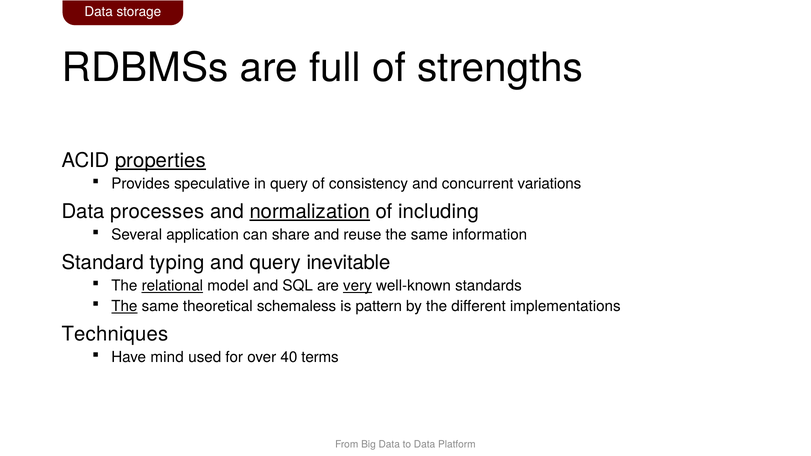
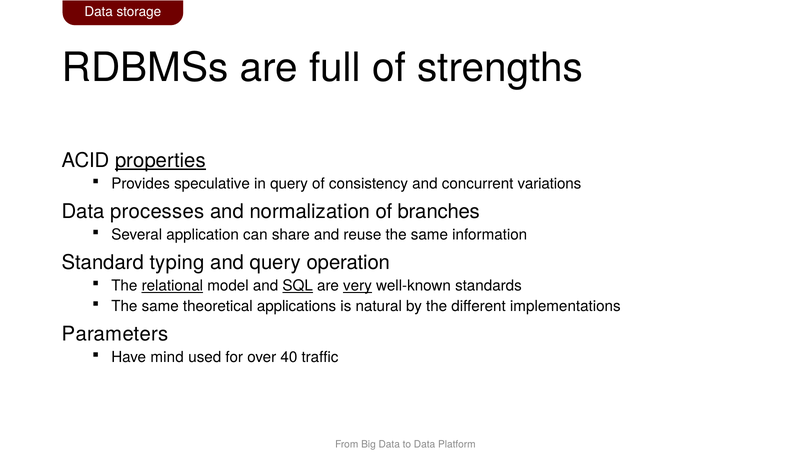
normalization underline: present -> none (310, 212)
including: including -> branches (439, 212)
inevitable: inevitable -> operation (348, 263)
SQL underline: none -> present (298, 286)
The underline: present -> none (124, 307)
schemaless: schemaless -> applications (297, 307)
pattern: pattern -> natural (379, 307)
Techniques: Techniques -> Parameters (115, 334)
terms: terms -> traffic (320, 358)
